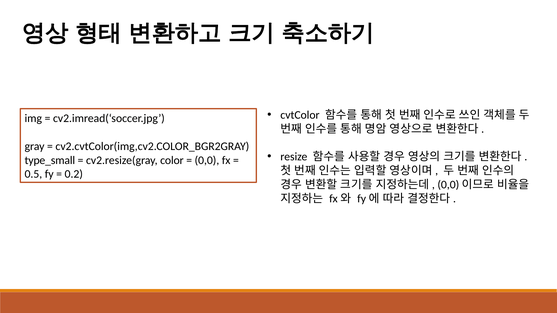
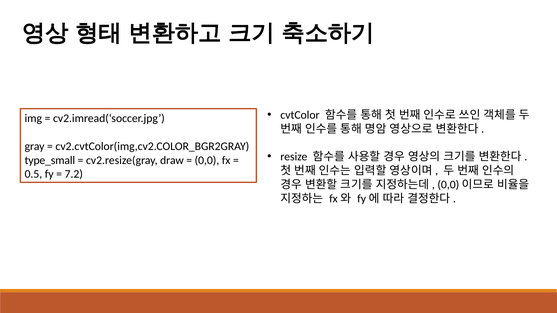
color: color -> draw (172, 160)
0.2: 0.2 -> 7.2 (74, 174)
